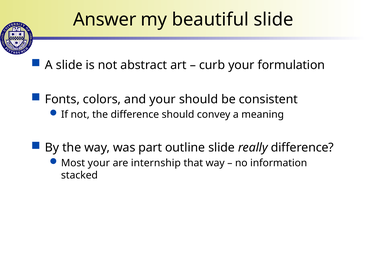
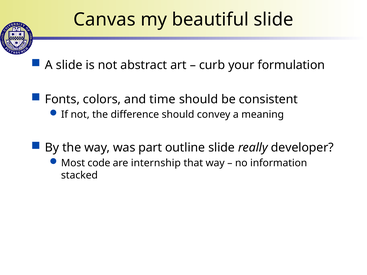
Answer: Answer -> Canvas (105, 20)
and your: your -> time (162, 99)
really difference: difference -> developer (302, 148)
Most your: your -> code (99, 163)
